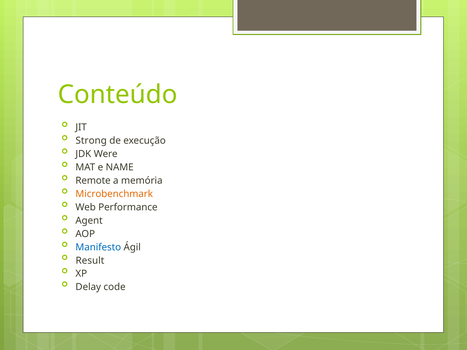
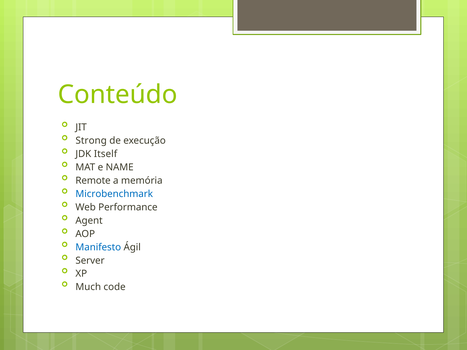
Were: Were -> Itself (106, 154)
Microbenchmark colour: orange -> blue (114, 194)
Result: Result -> Server (90, 261)
Delay: Delay -> Much (88, 287)
